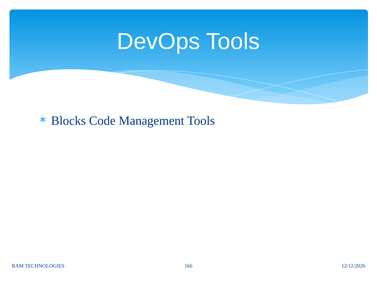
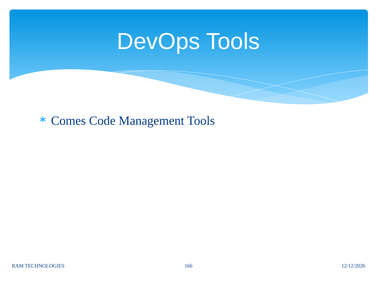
Blocks: Blocks -> Comes (68, 121)
